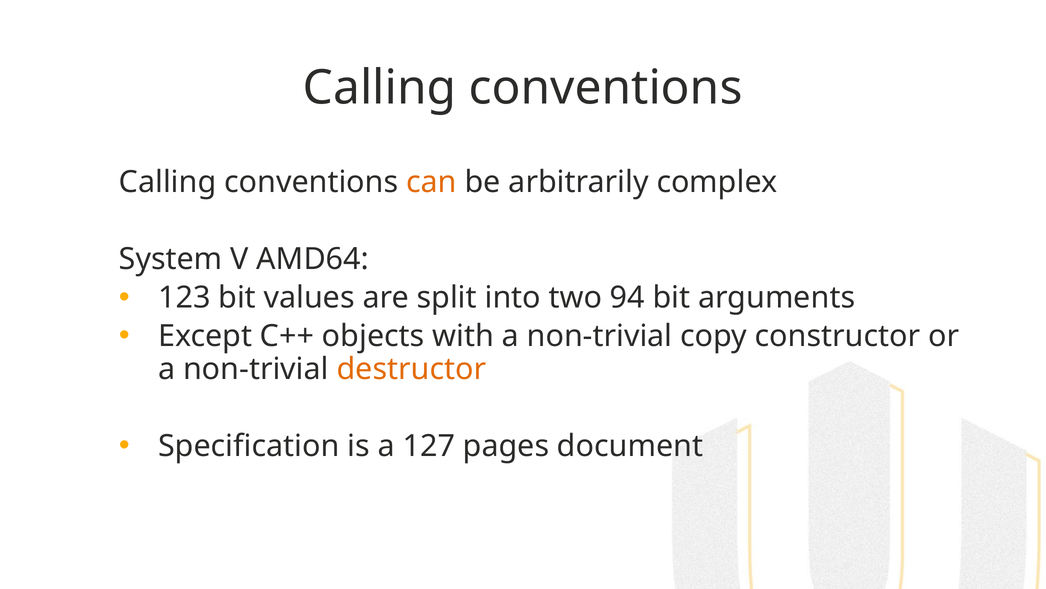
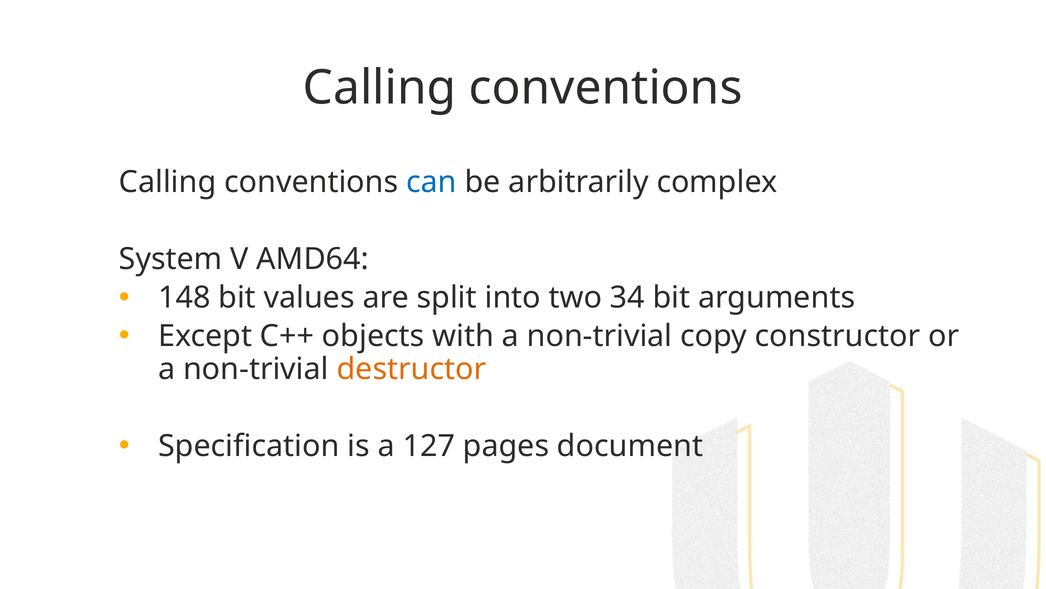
can colour: orange -> blue (432, 182)
123: 123 -> 148 (184, 297)
94: 94 -> 34 (627, 297)
